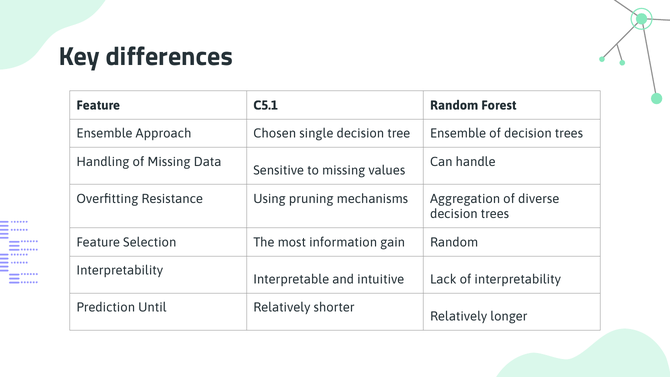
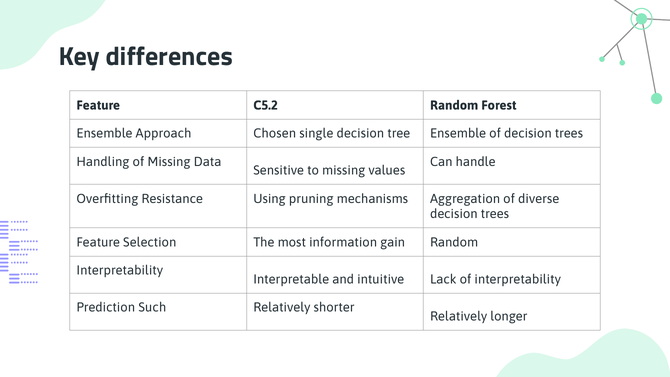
C5.1: C5.1 -> C5.2 (266, 105)
Until: Until -> Such (152, 308)
